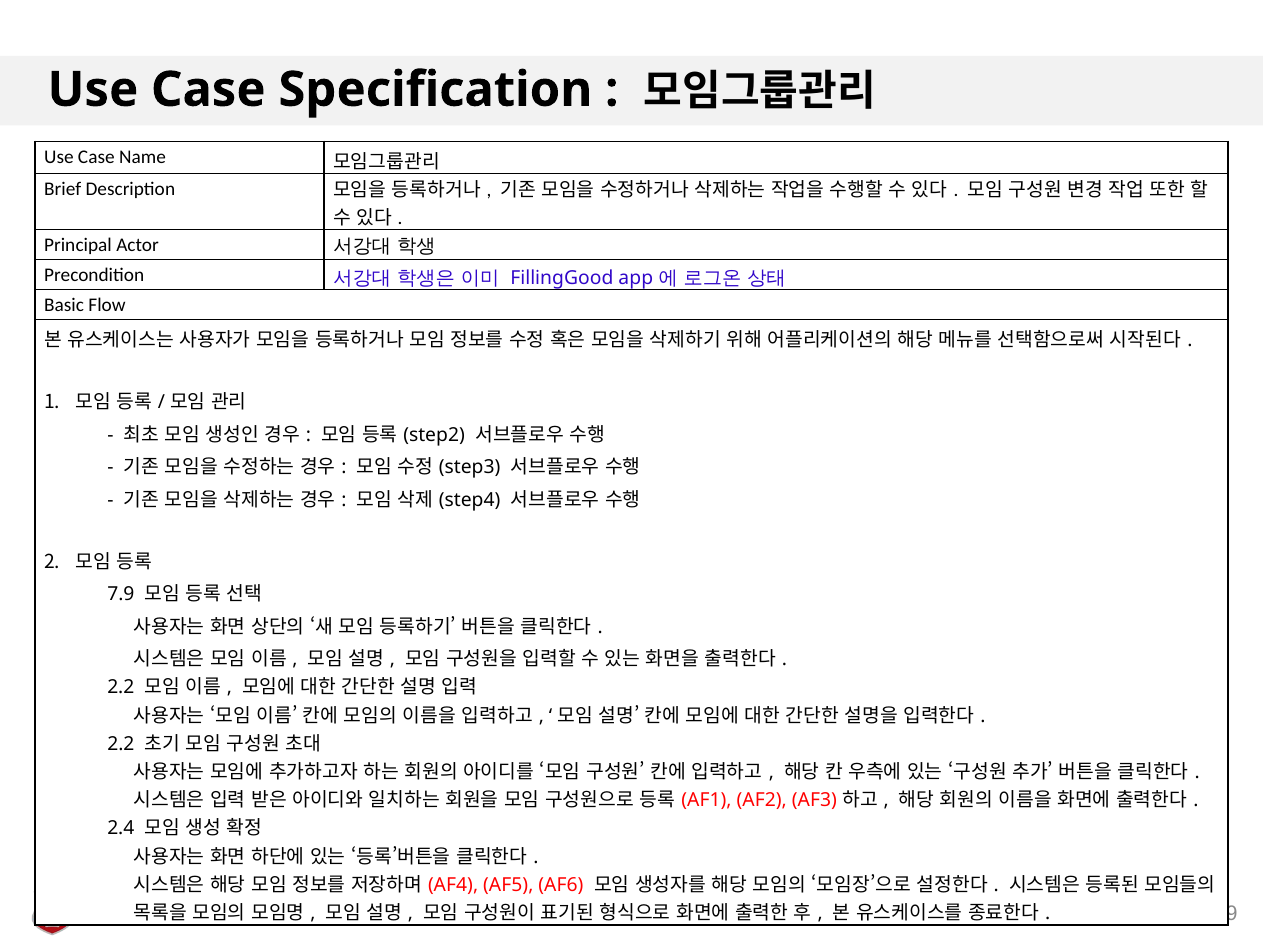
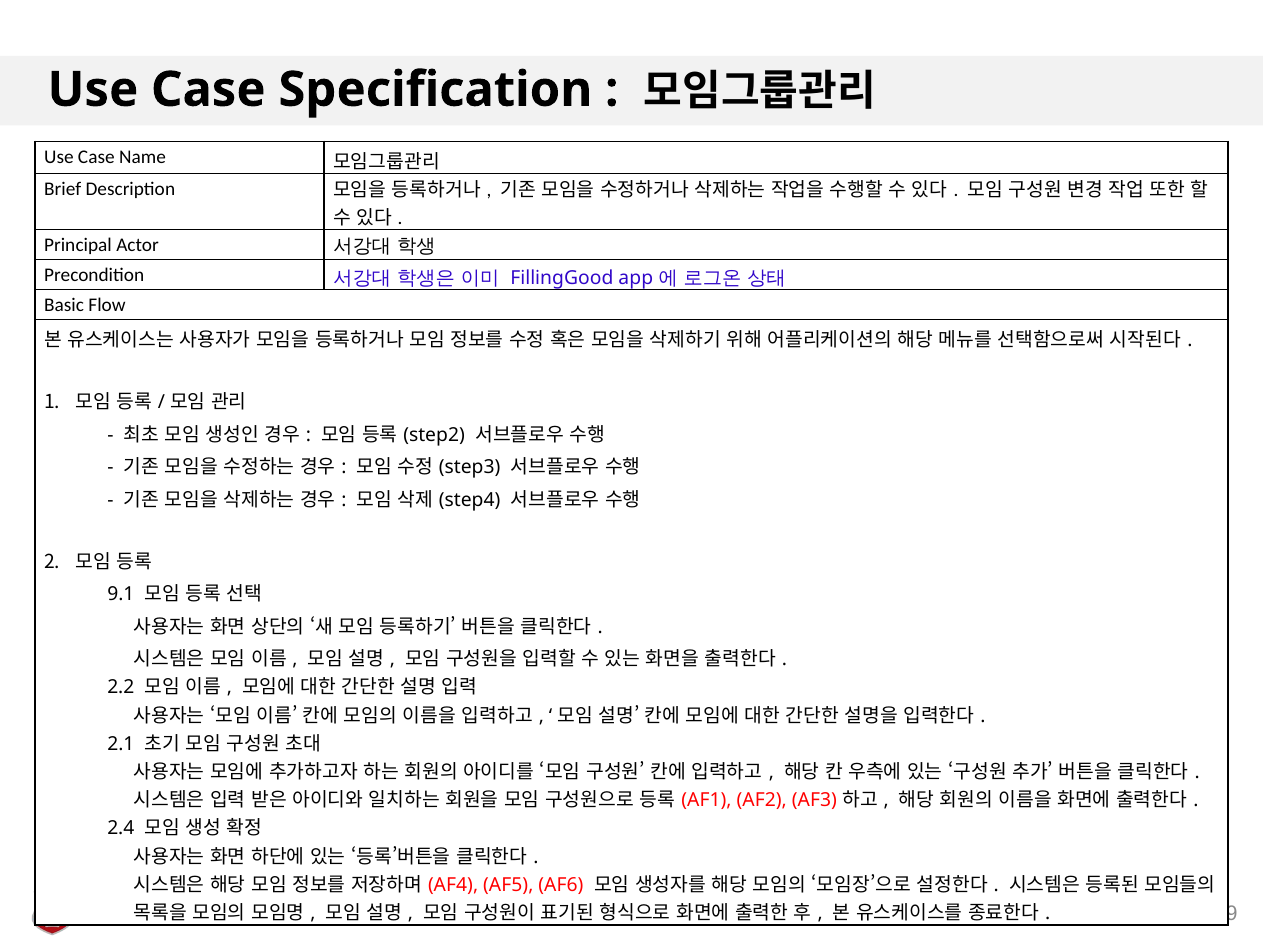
7.9: 7.9 -> 9.1 (121, 595)
2.2: 2.2 -> 2.1 (121, 744)
